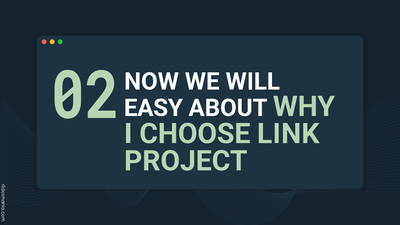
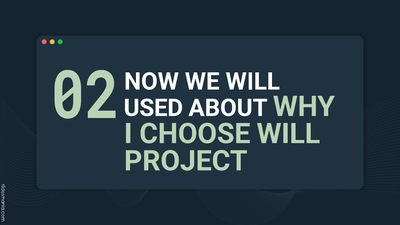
EASY: EASY -> USED (153, 108)
CHOOSE LINK: LINK -> WILL (288, 134)
